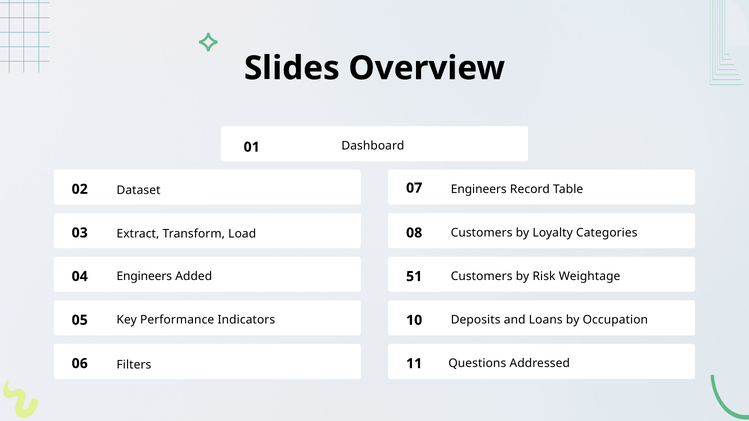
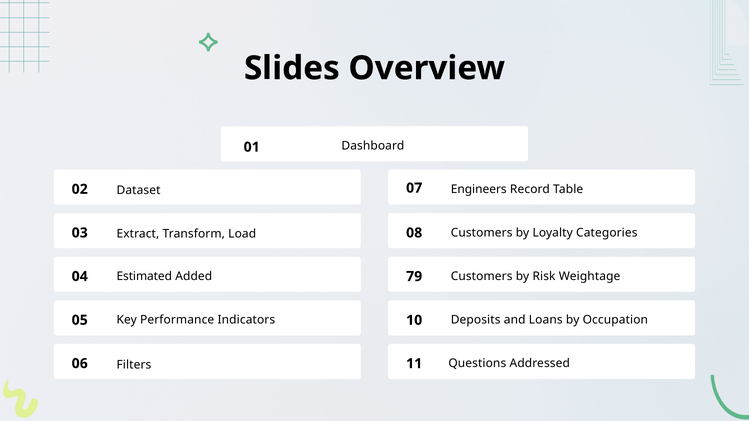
Engineers: Engineers -> Estimated (144, 277)
51: 51 -> 79 (414, 277)
